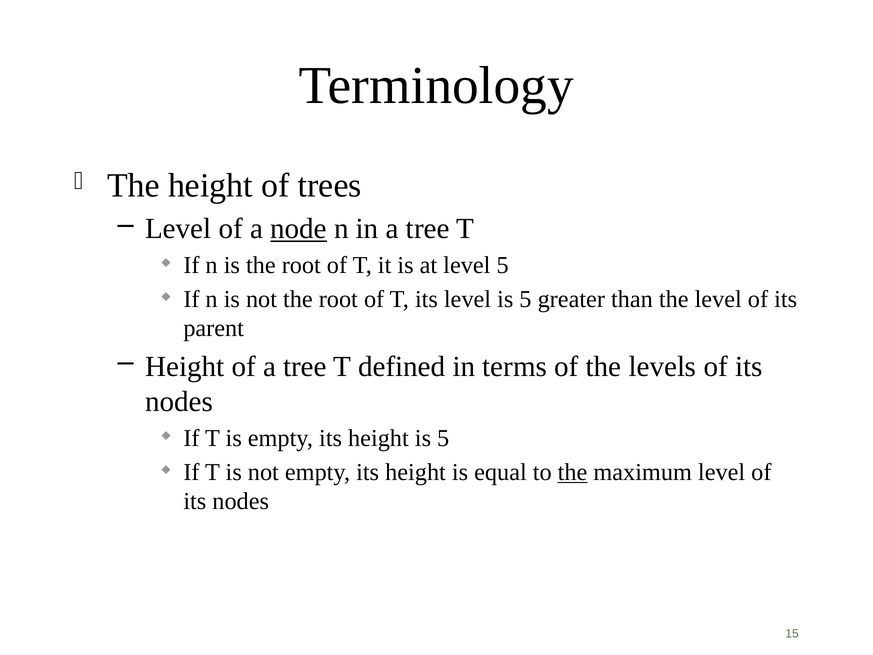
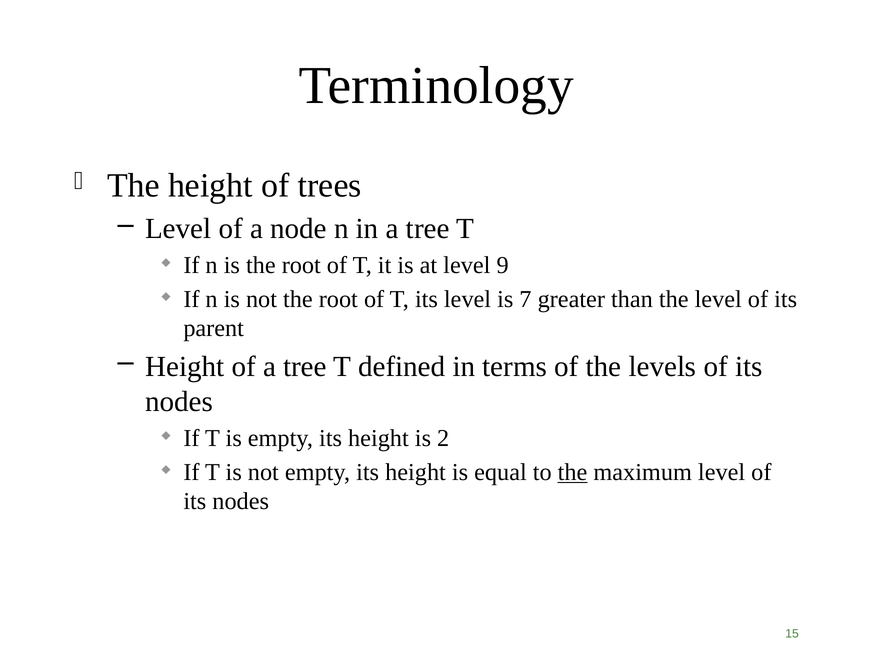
node underline: present -> none (299, 229)
level 5: 5 -> 9 (503, 265)
level is 5: 5 -> 7 (525, 299)
height is 5: 5 -> 2 (443, 438)
